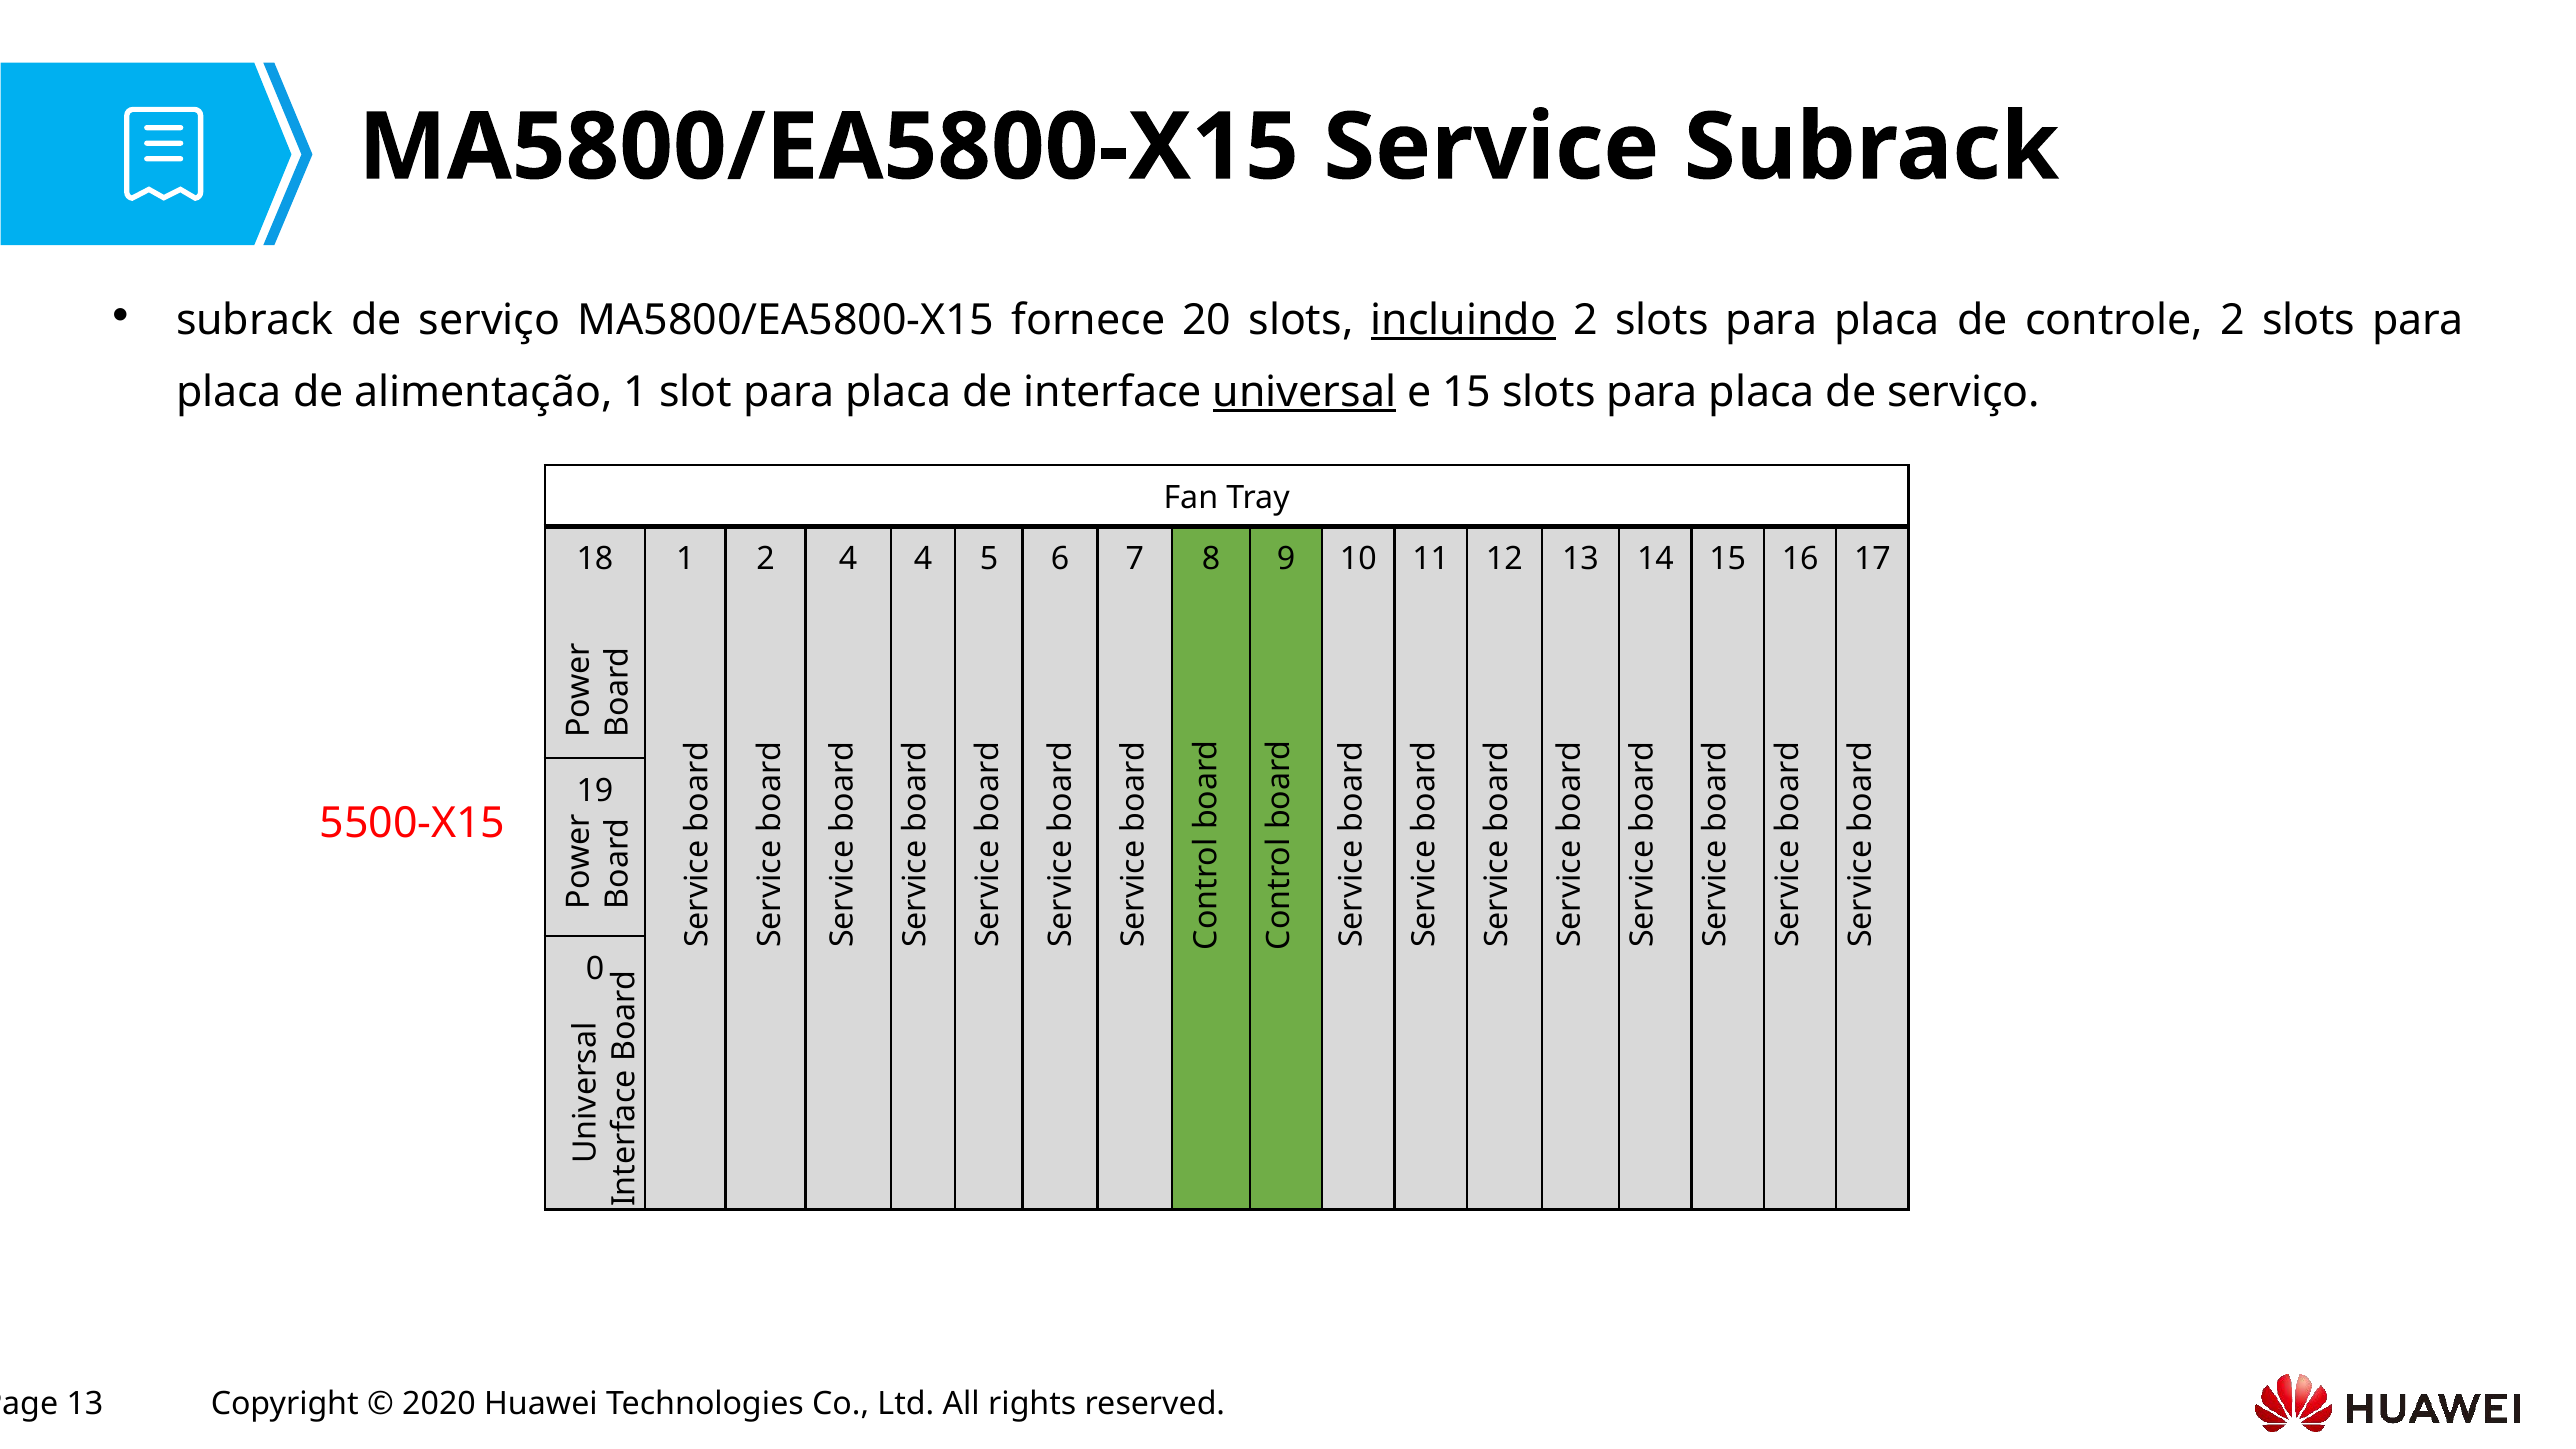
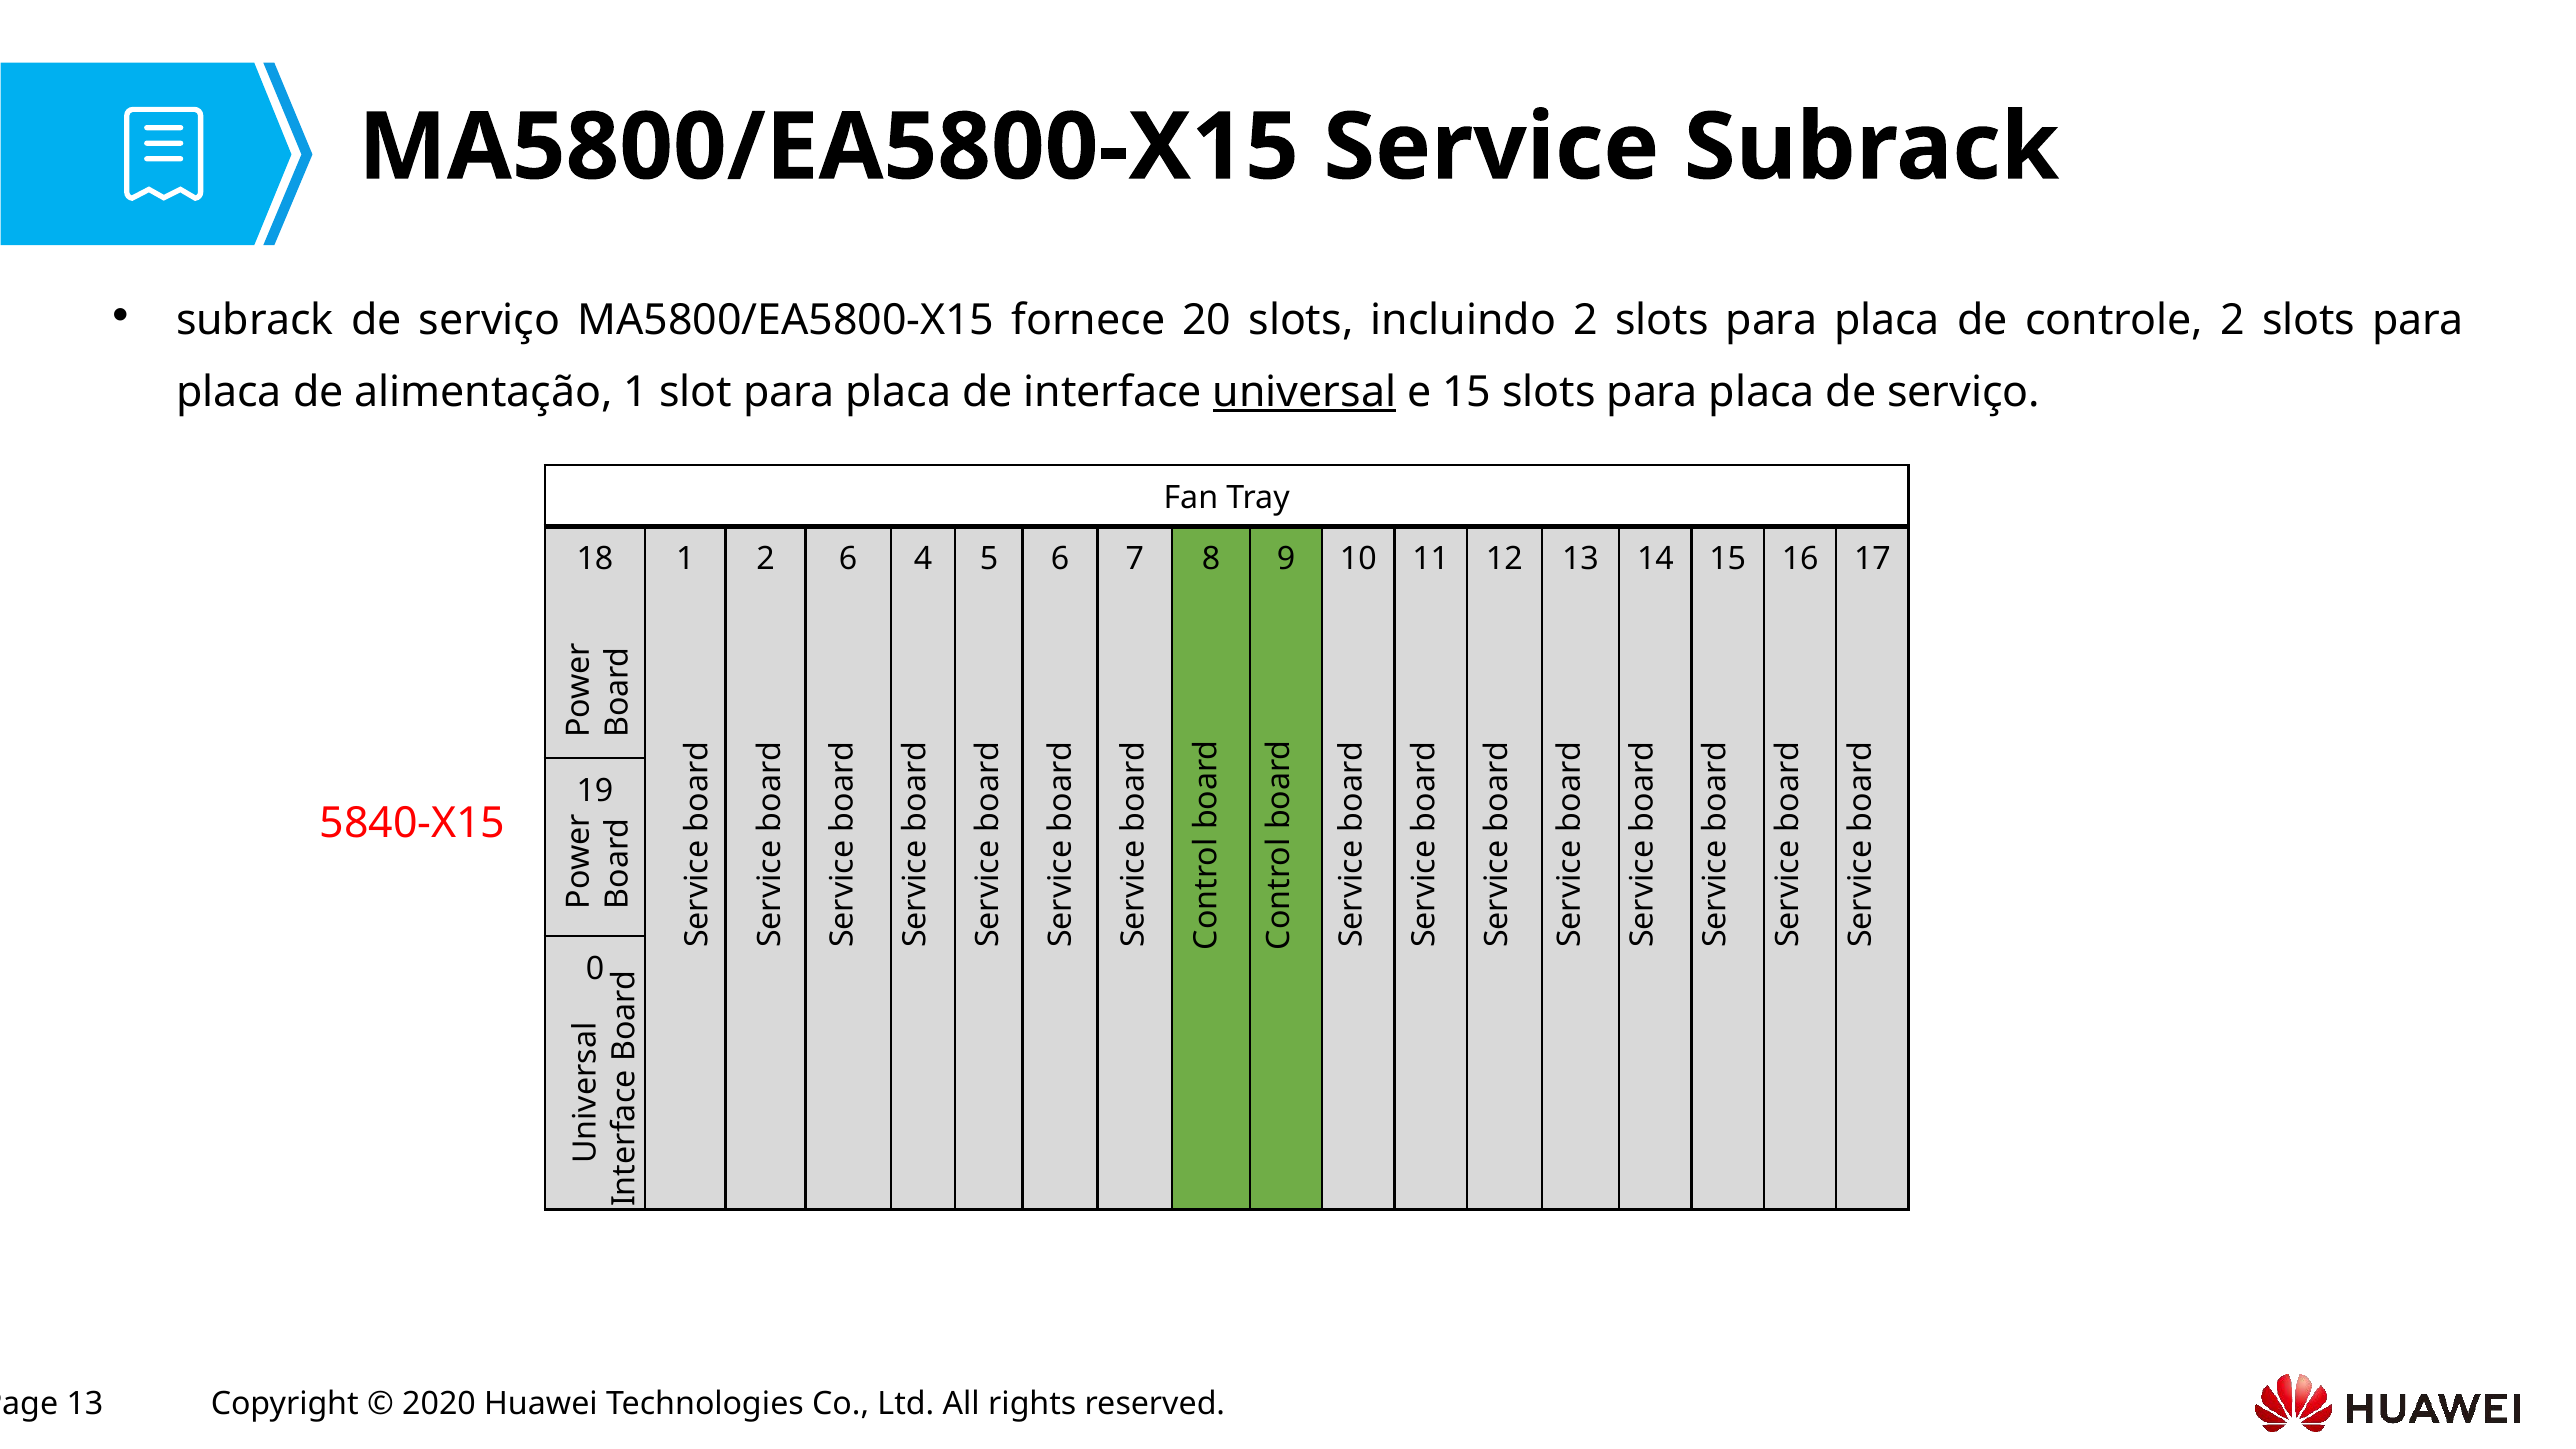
incluindo underline: present -> none (1463, 320)
2 4: 4 -> 6 (848, 559)
5500-X15: 5500-X15 -> 5840-X15 (413, 823)
